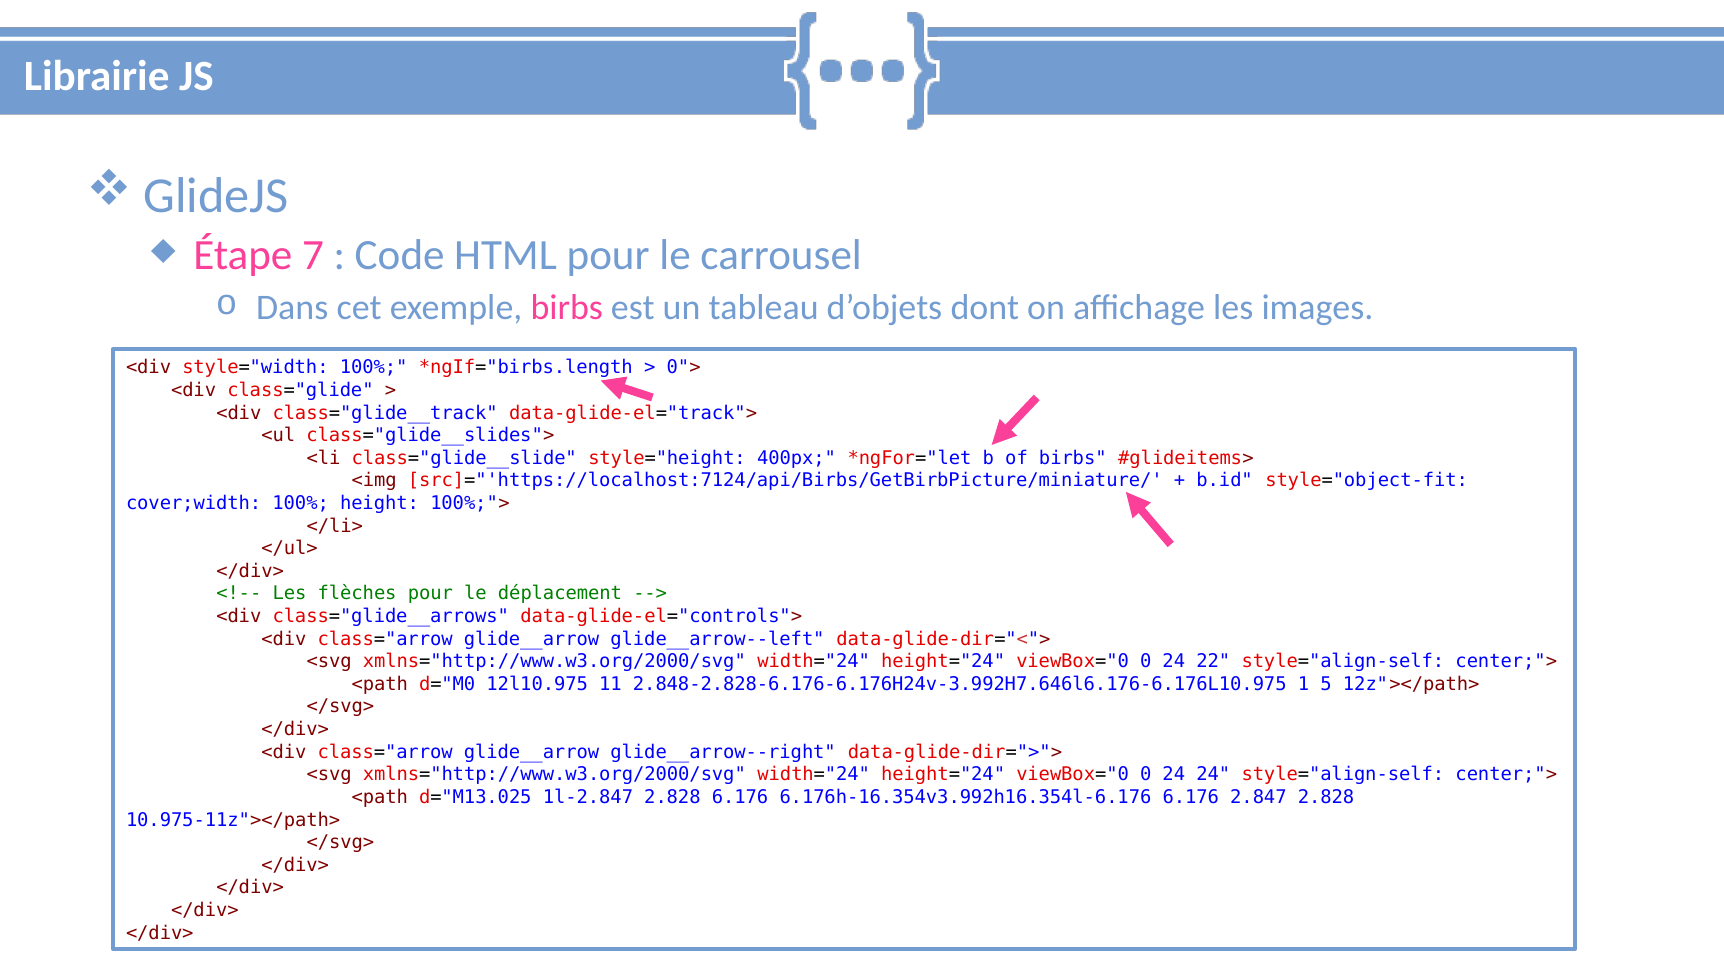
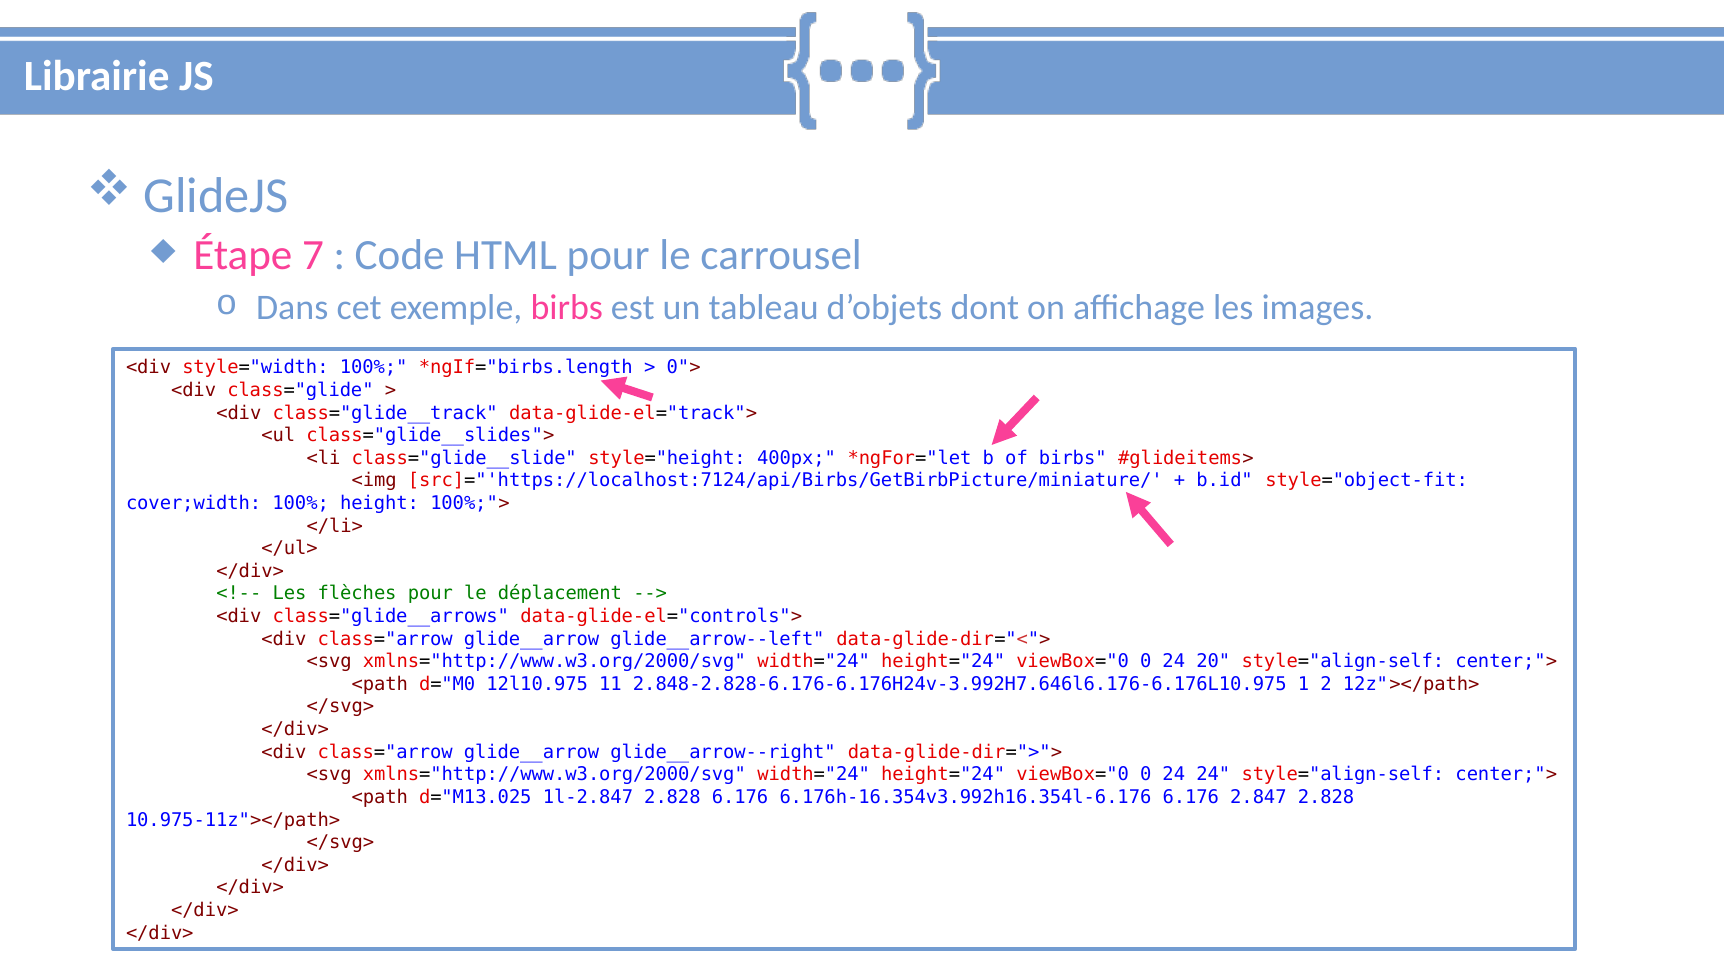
22: 22 -> 20 (1213, 661)
5: 5 -> 2 (1326, 684)
